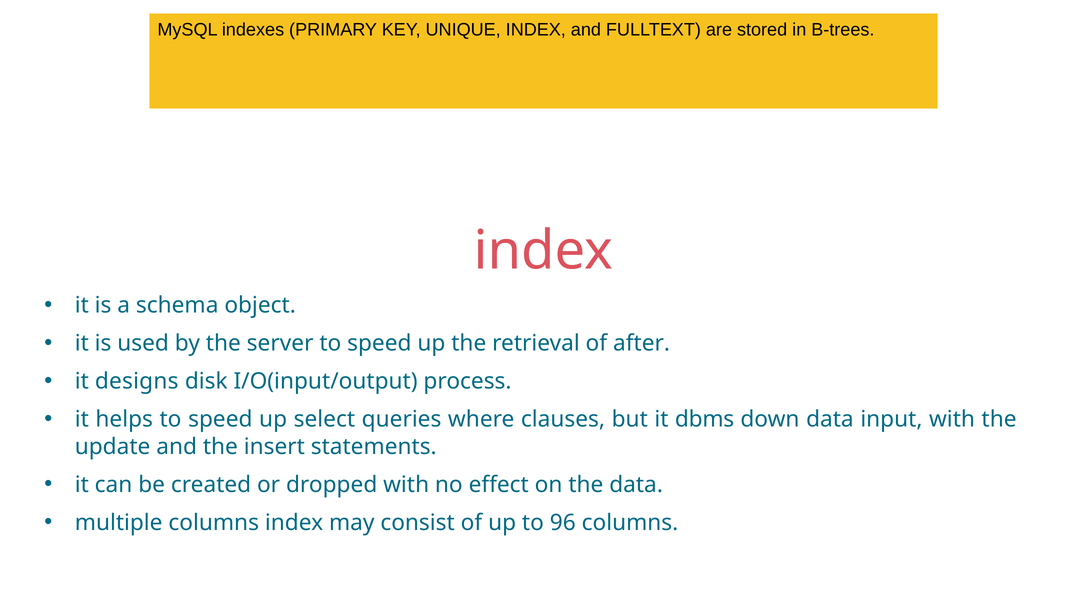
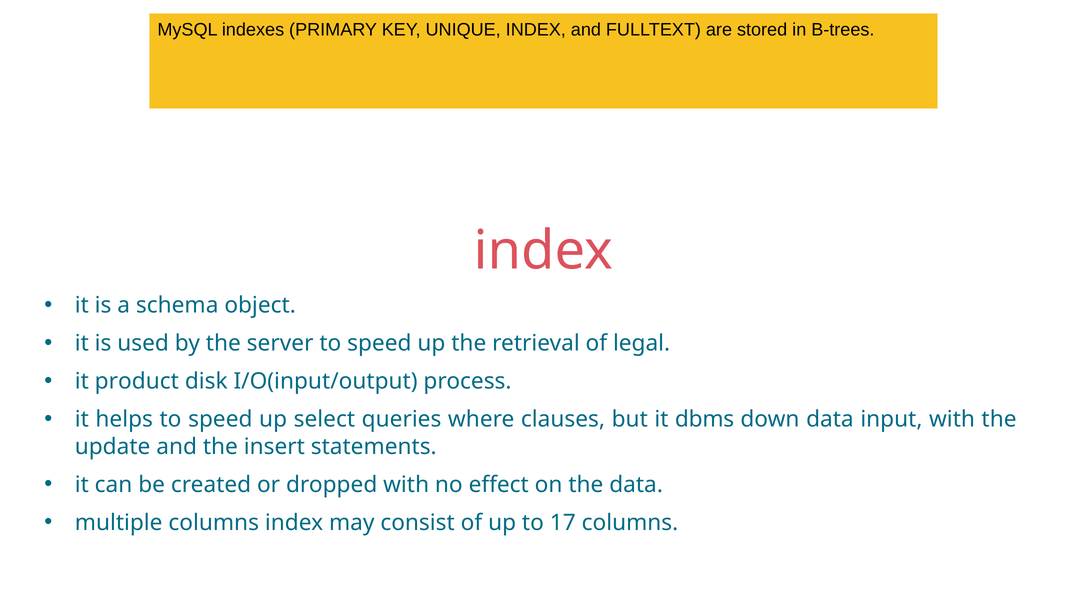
after: after -> legal (642, 344)
designs: designs -> product (137, 382)
96: 96 -> 17 (563, 523)
